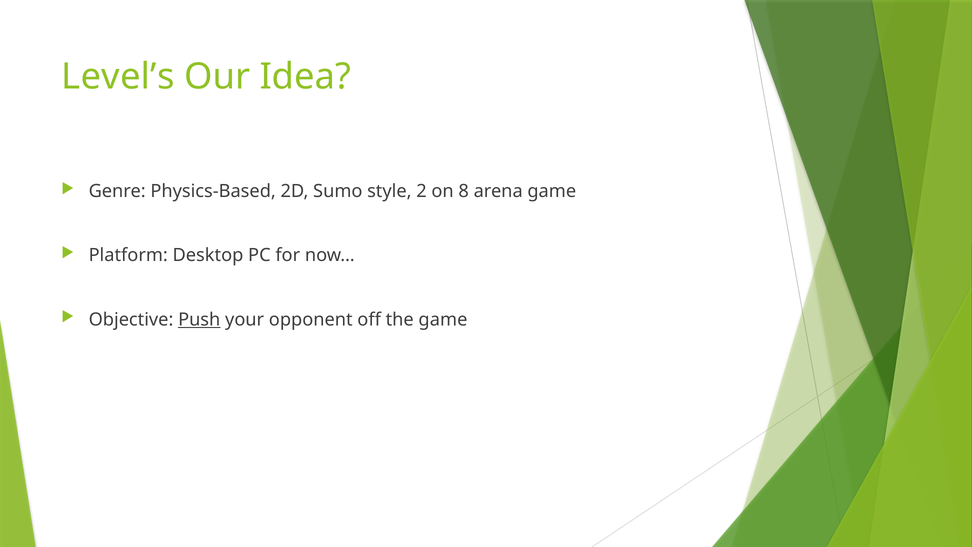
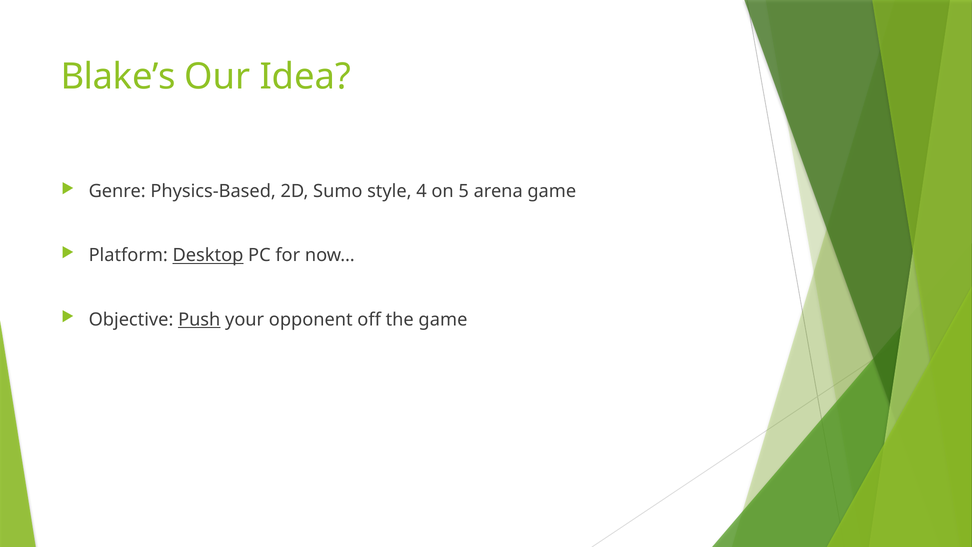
Level’s: Level’s -> Blake’s (118, 77)
2: 2 -> 4 (421, 191)
8: 8 -> 5 (464, 191)
Desktop underline: none -> present (208, 255)
